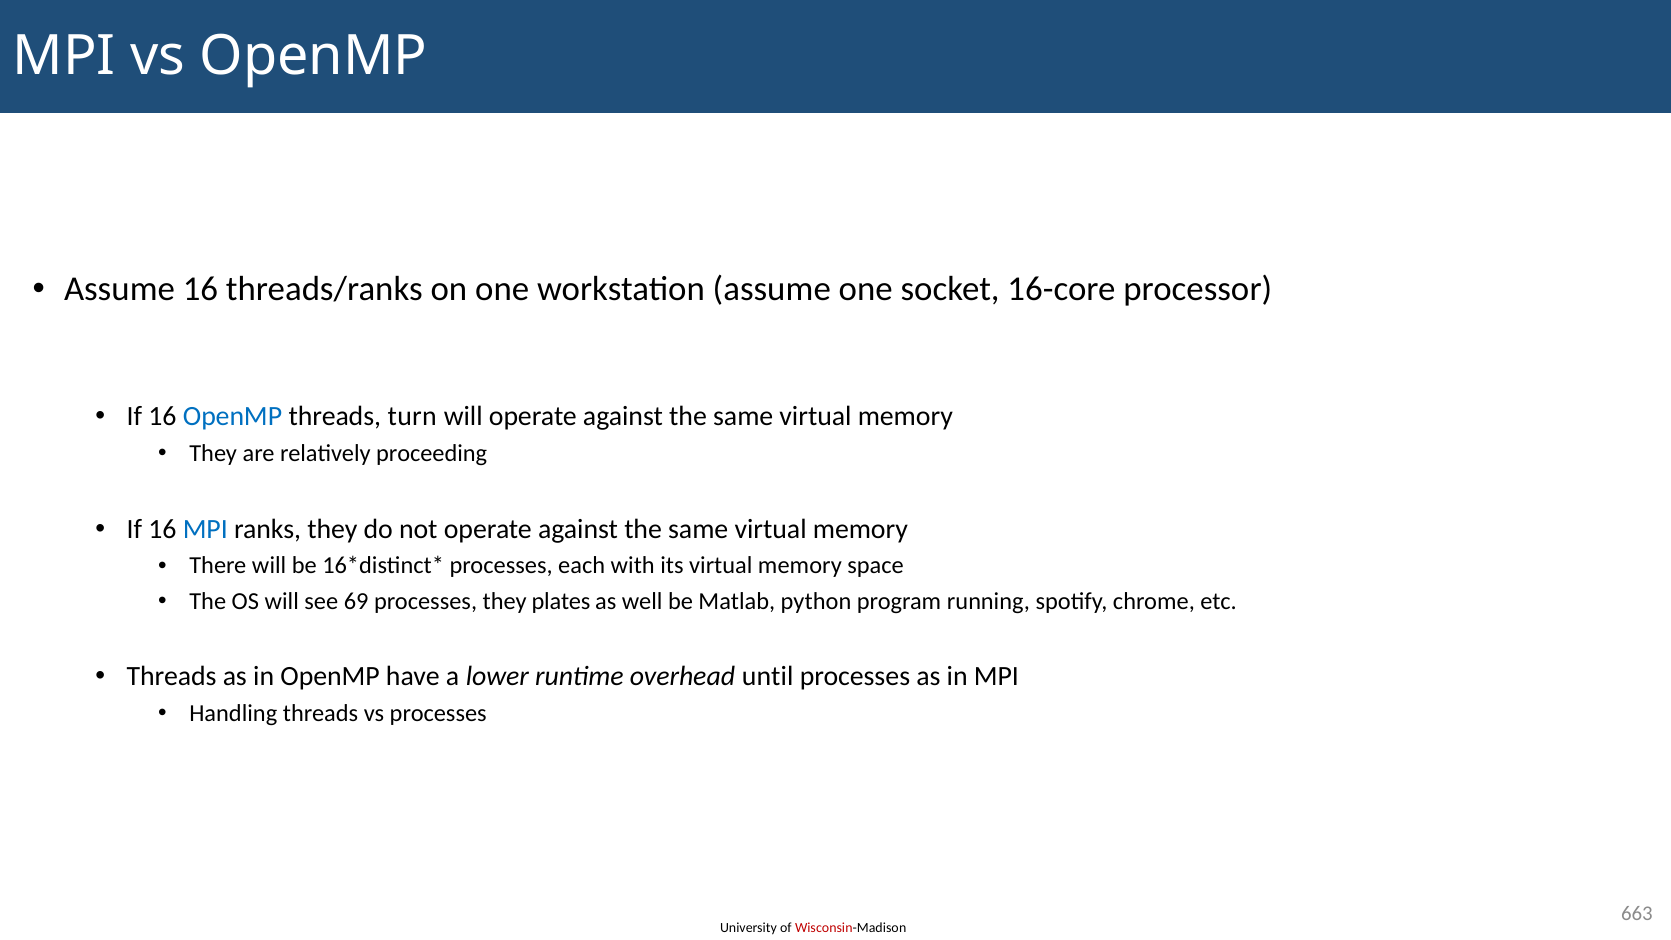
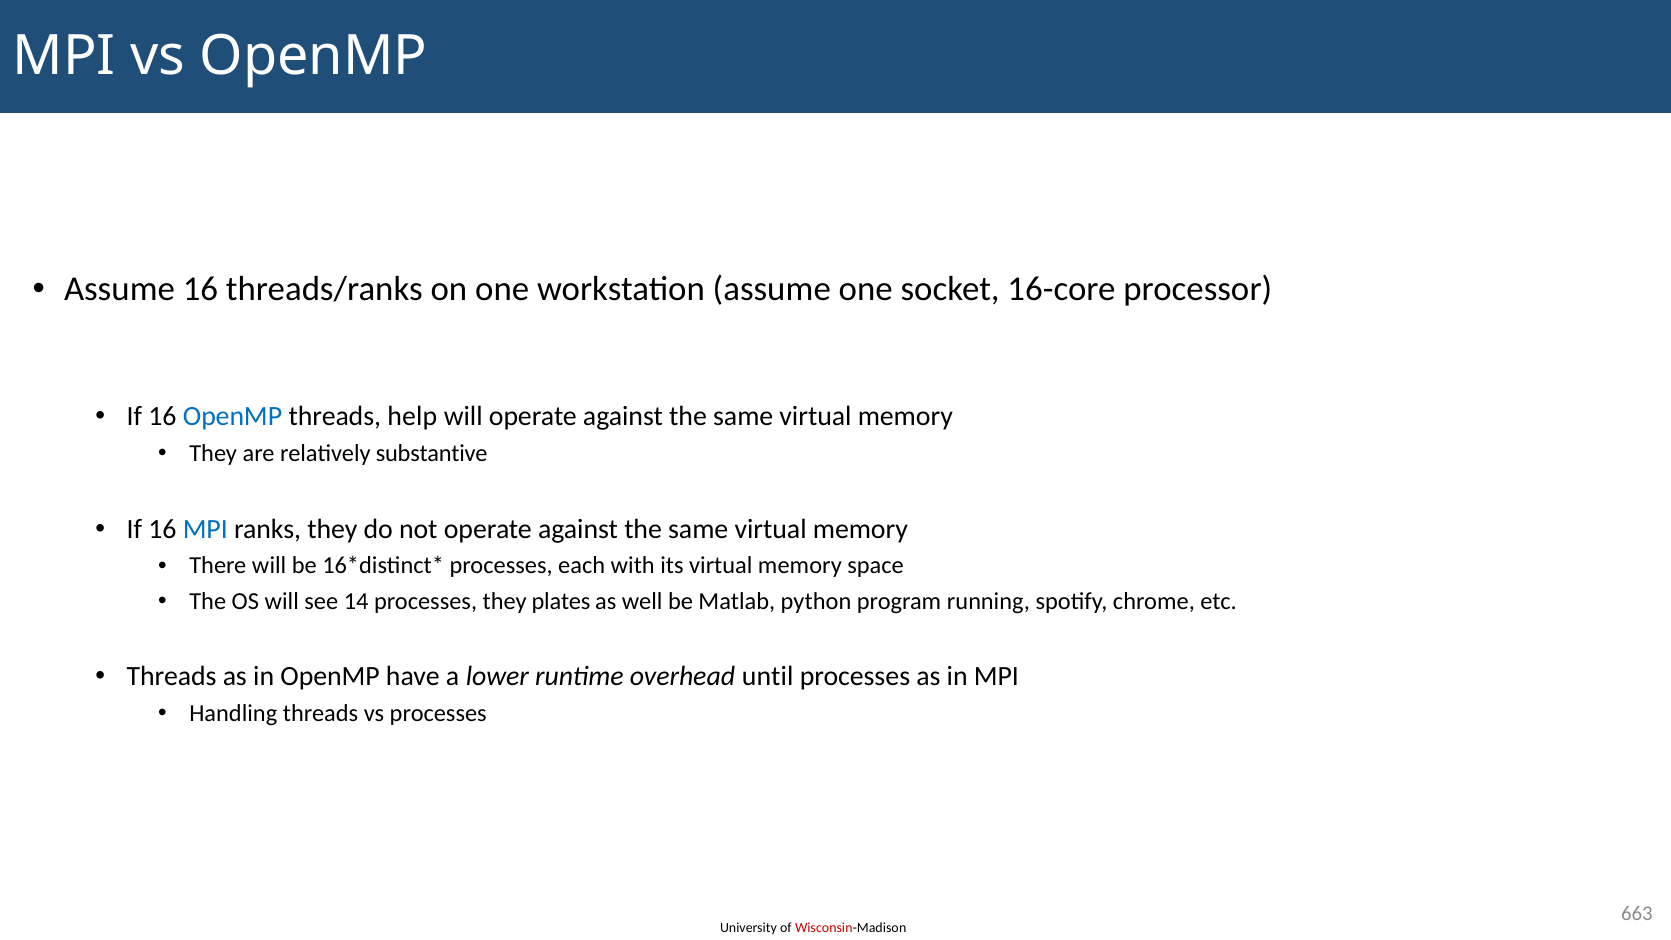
turn: turn -> help (412, 416)
proceeding: proceeding -> substantive (432, 453)
69: 69 -> 14 (356, 601)
